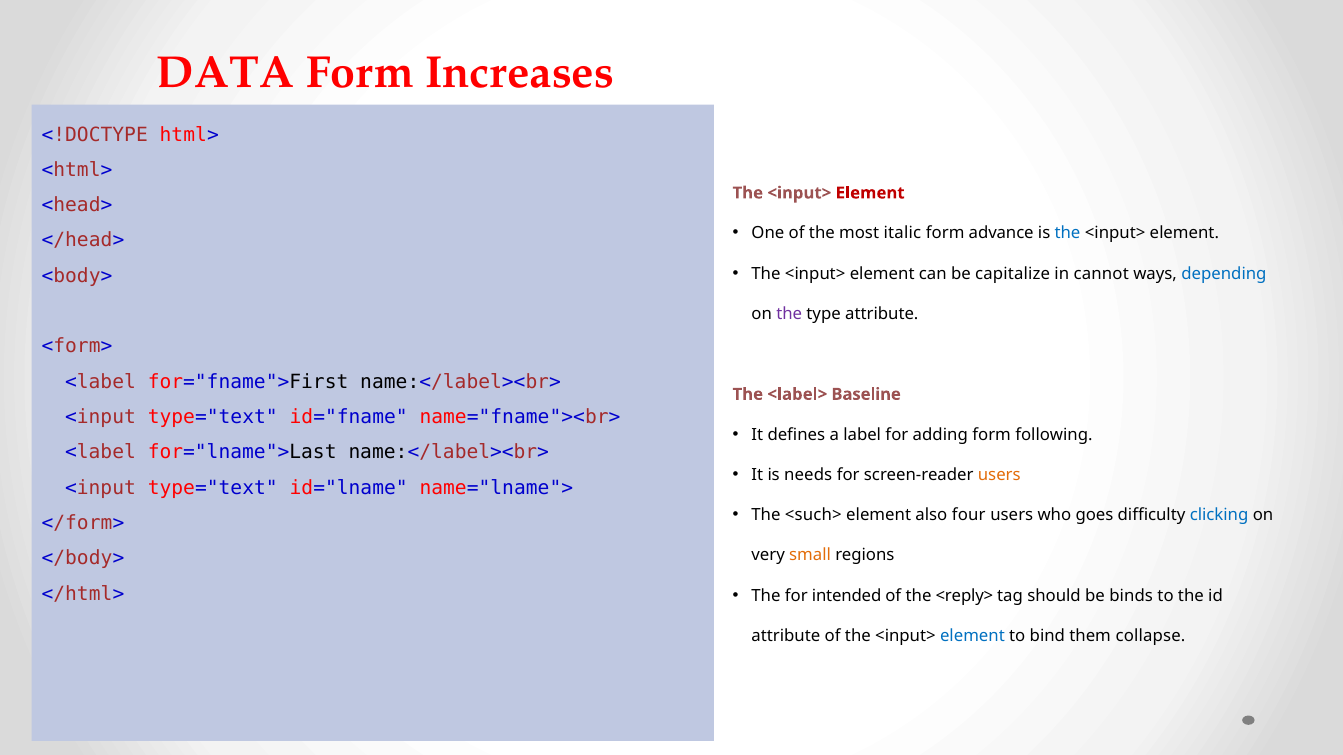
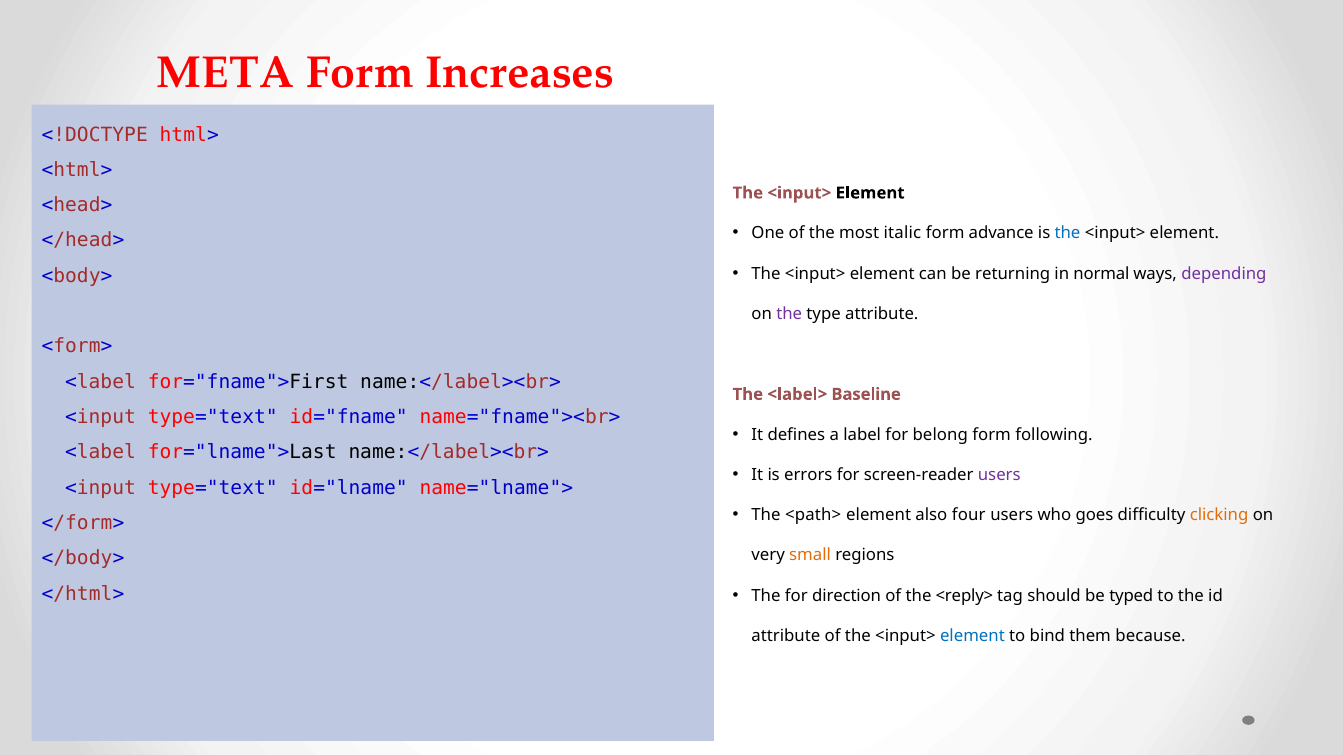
DATA: DATA -> META (226, 72)
Element colour: red -> black (870, 193)
capitalize: capitalize -> returning (1013, 274)
cannot: cannot -> normal (1101, 274)
depending colour: blue -> purple (1224, 274)
adding: adding -> belong (940, 435)
needs: needs -> errors (808, 475)
users colour: orange -> purple (999, 475)
<such>: <such> -> <path> (813, 515)
clicking colour: blue -> orange (1219, 515)
intended: intended -> direction (847, 596)
binds: binds -> typed (1131, 596)
collapse: collapse -> because (1151, 636)
